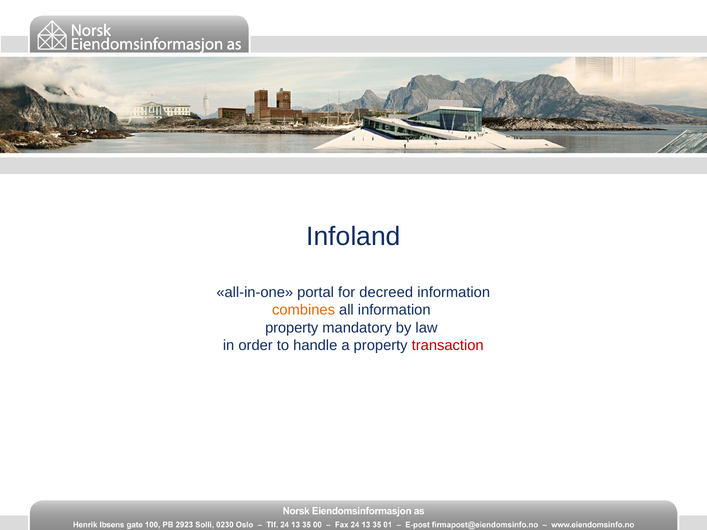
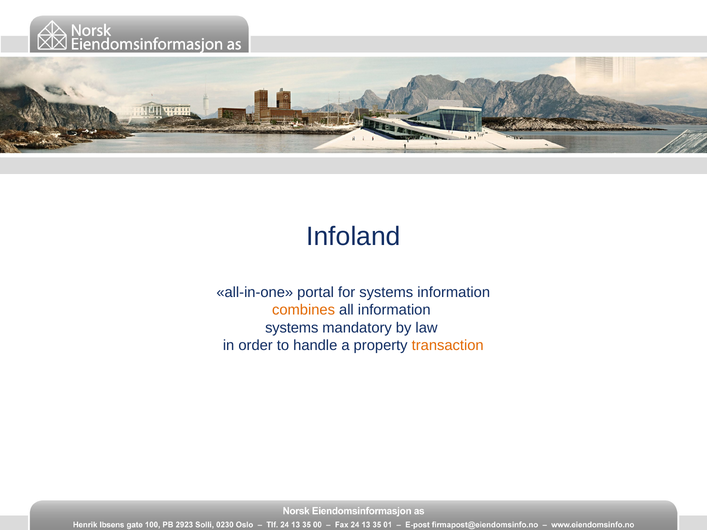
for decreed: decreed -> systems (386, 293)
property: property -> systems (292, 328)
transaction colour: red -> orange (448, 346)
